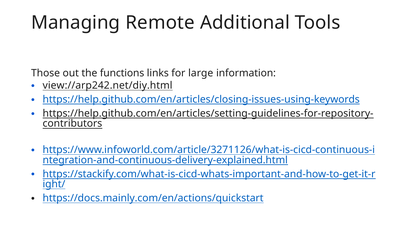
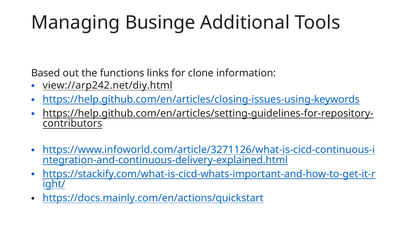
Remote: Remote -> Businge (160, 23)
Those: Those -> Based (46, 73)
large: large -> clone (201, 73)
